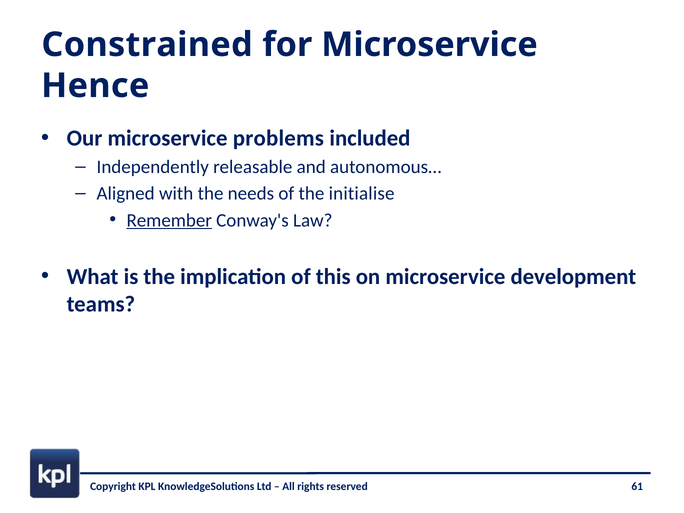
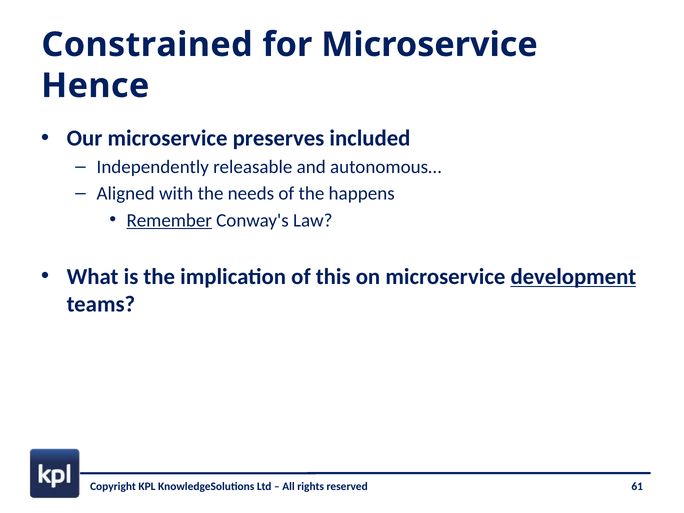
problems: problems -> preserves (278, 138)
initialise: initialise -> happens (362, 194)
development underline: none -> present (573, 277)
